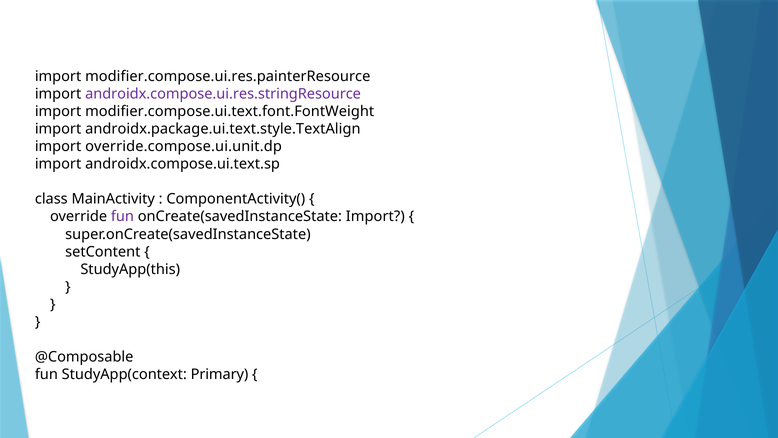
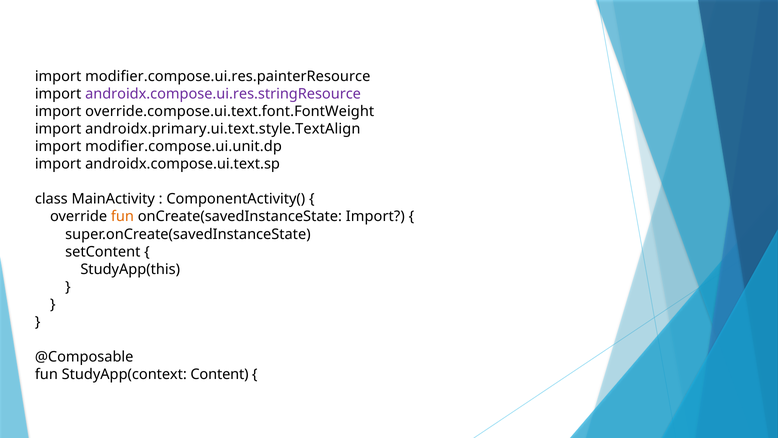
modifier.compose.ui.text.font.FontWeight: modifier.compose.ui.text.font.FontWeight -> override.compose.ui.text.font.FontWeight (230, 111)
androidx.package.ui.text.style.TextAlign: androidx.package.ui.text.style.TextAlign -> androidx.primary.ui.text.style.TextAlign (223, 129)
override.compose.ui.unit.dp: override.compose.ui.unit.dp -> modifier.compose.ui.unit.dp (184, 146)
fun colour: purple -> orange (122, 216)
Primary: Primary -> Content (220, 374)
